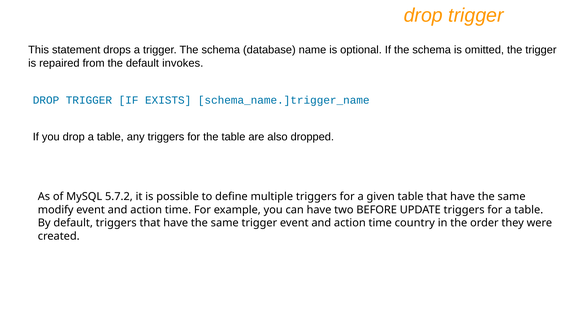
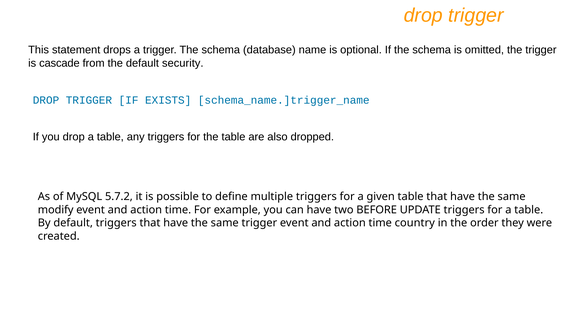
repaired: repaired -> cascade (59, 63)
invokes: invokes -> security (183, 63)
